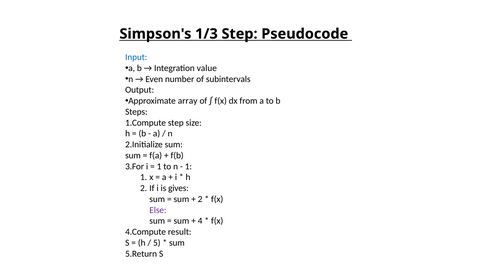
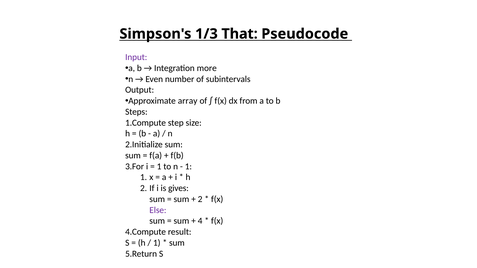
1/3 Step: Step -> That (240, 34)
Input colour: blue -> purple (136, 57)
value: value -> more (207, 68)
5: 5 -> 1 (157, 243)
